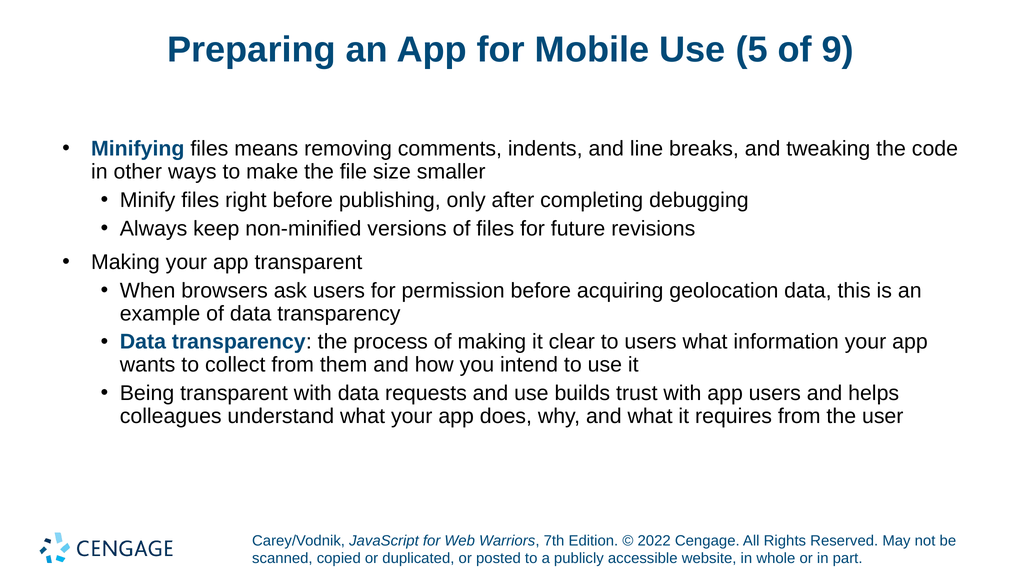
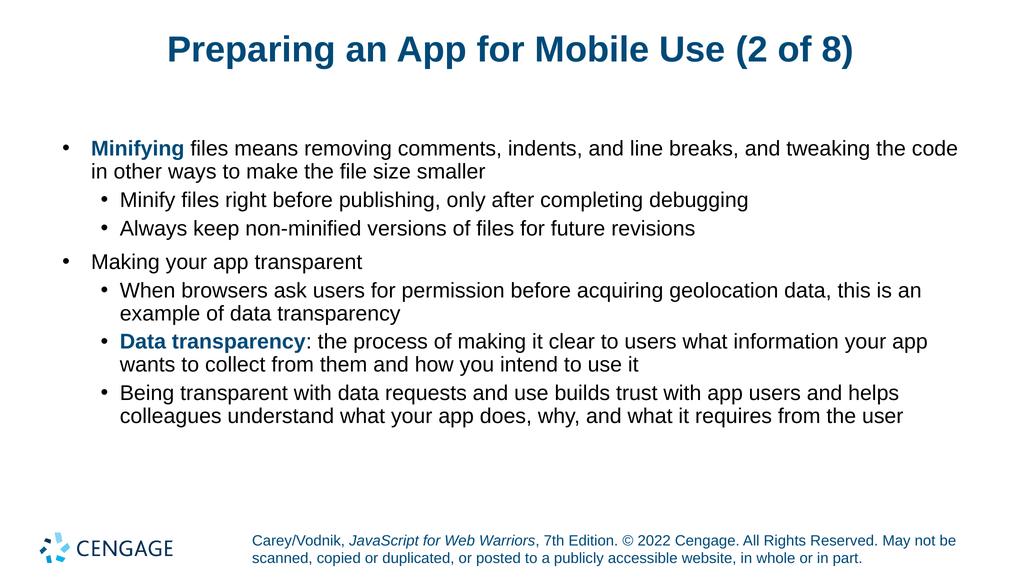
5: 5 -> 2 (752, 50)
9: 9 -> 8 (838, 50)
